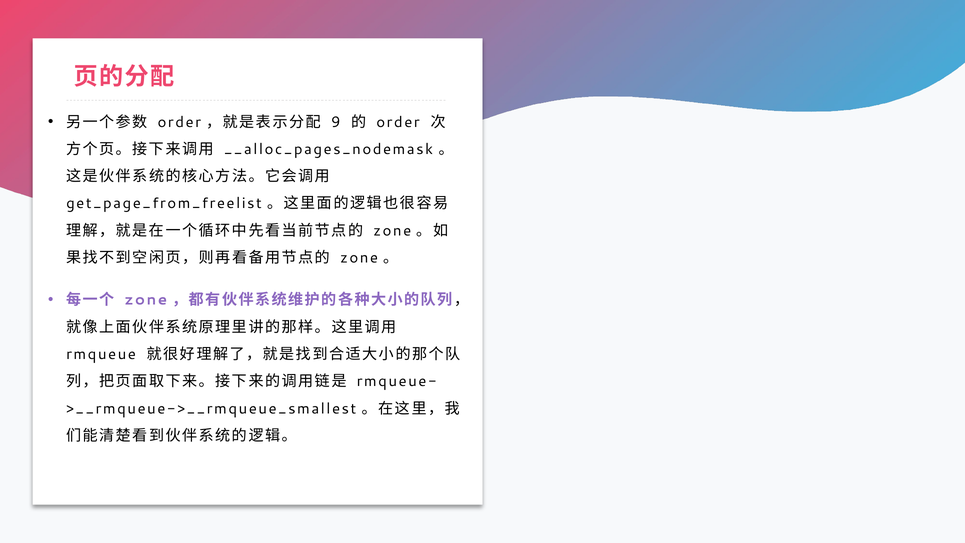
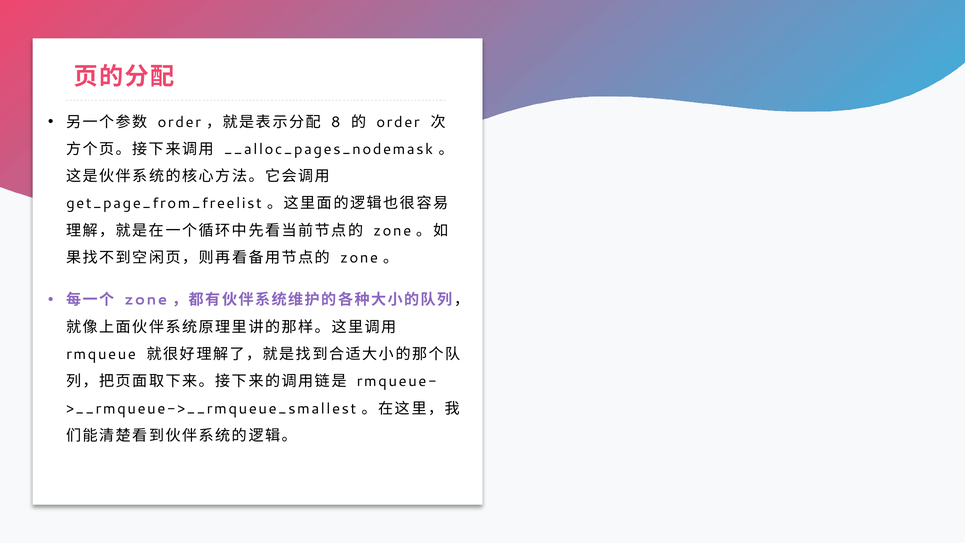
9: 9 -> 8 (336, 122)
